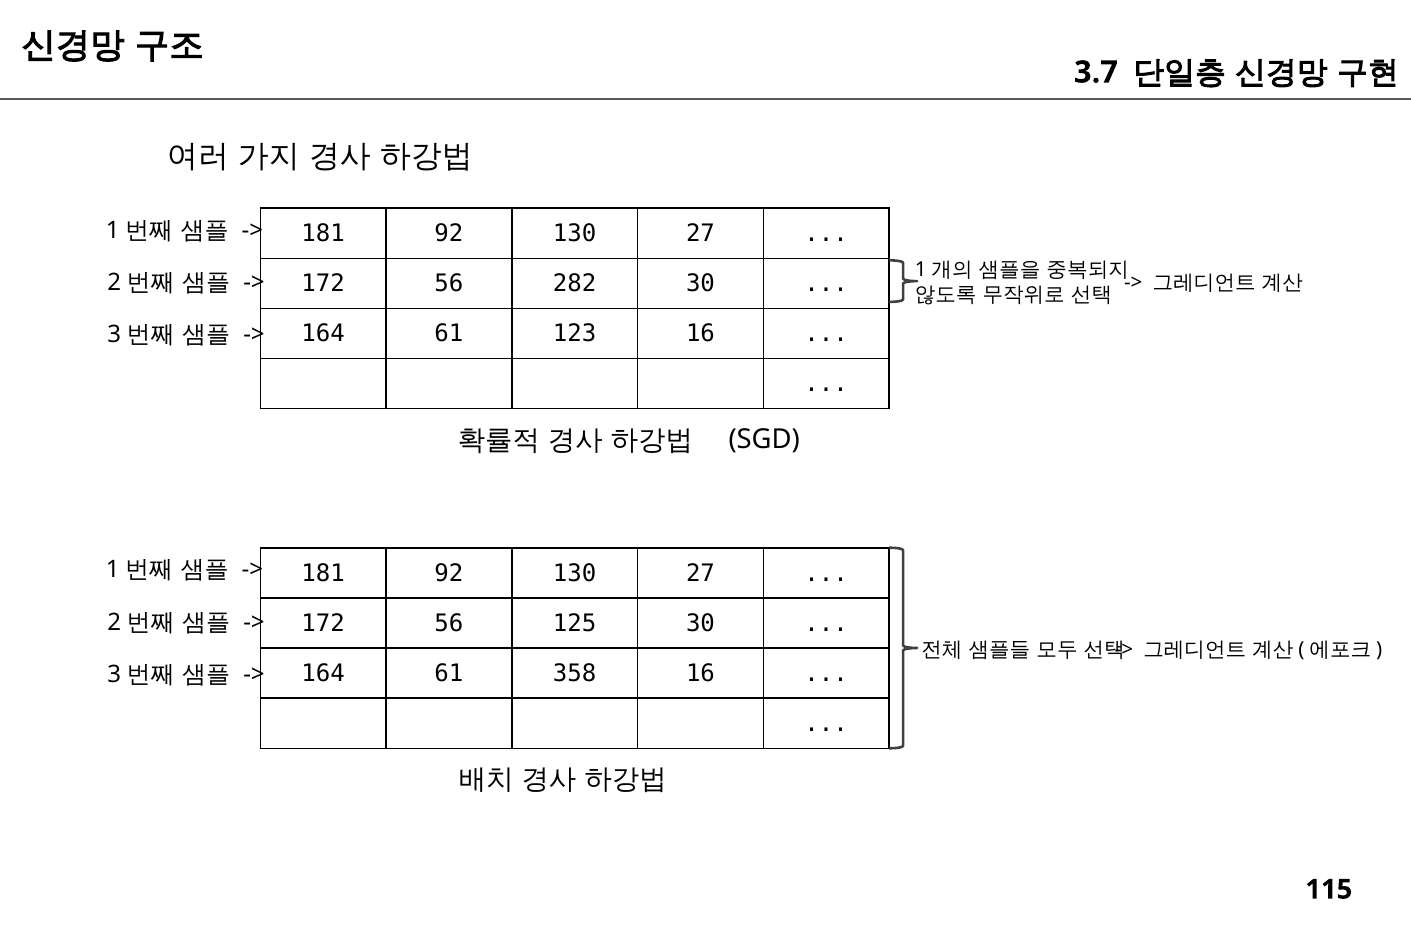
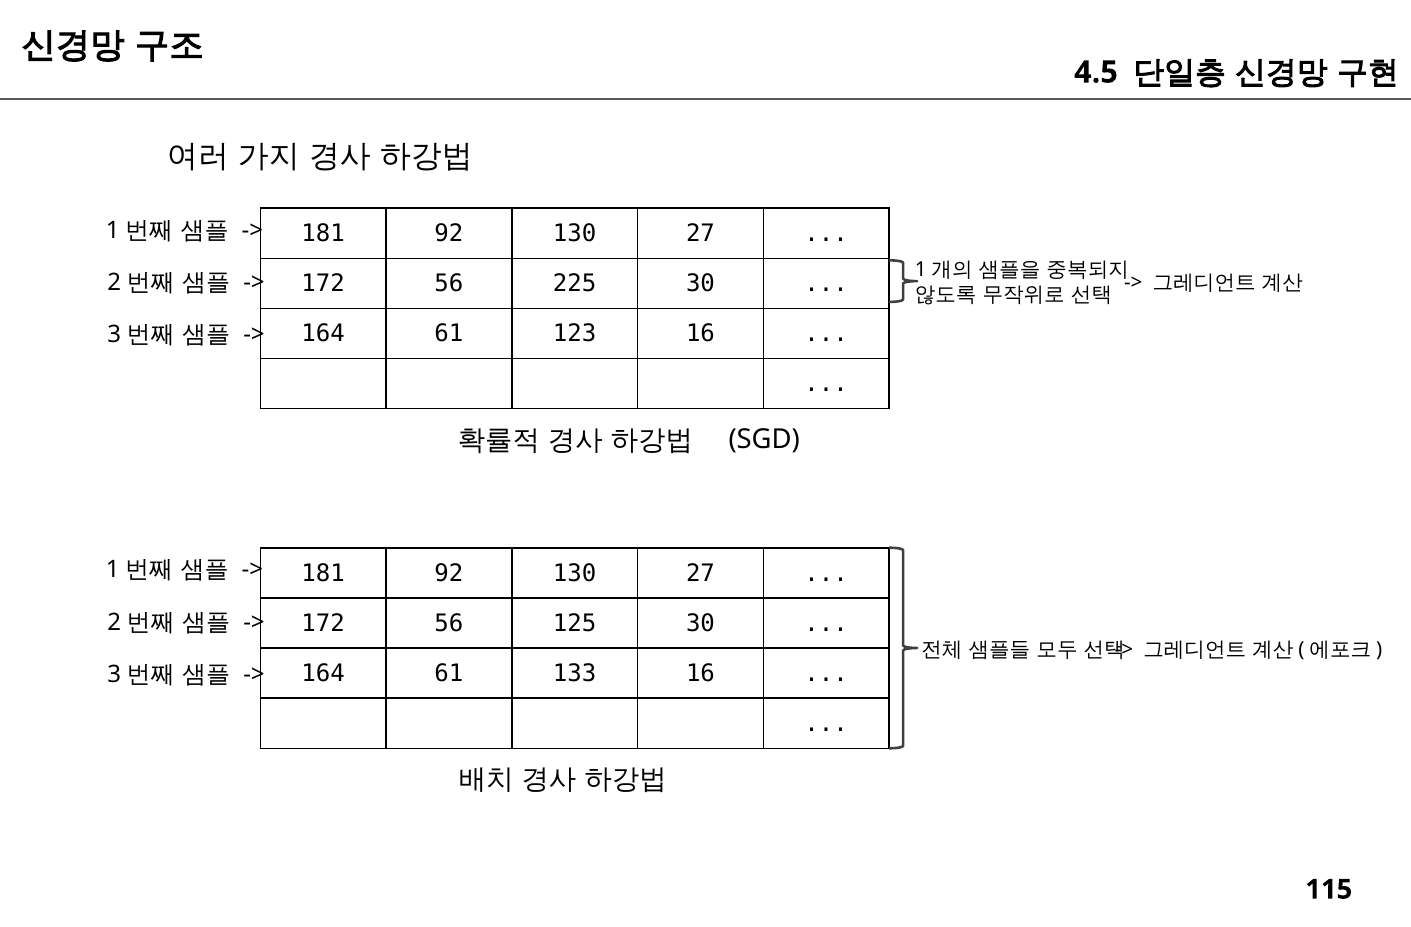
3.7: 3.7 -> 4.5 (1096, 72)
282: 282 -> 225 (575, 284)
358: 358 -> 133 (575, 673)
